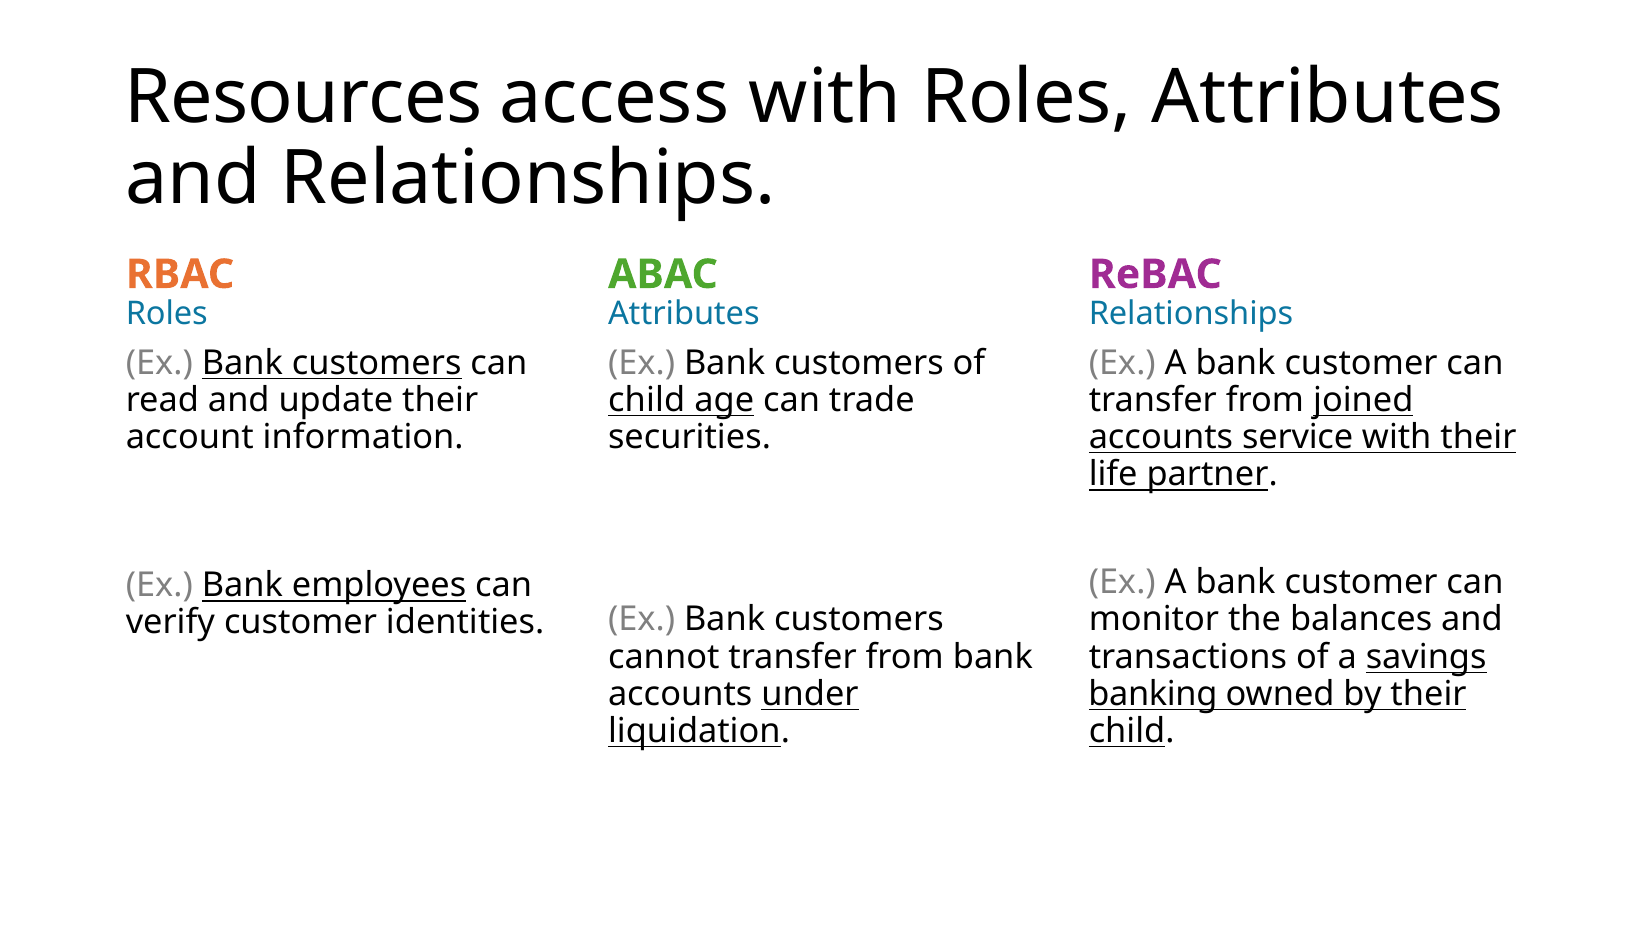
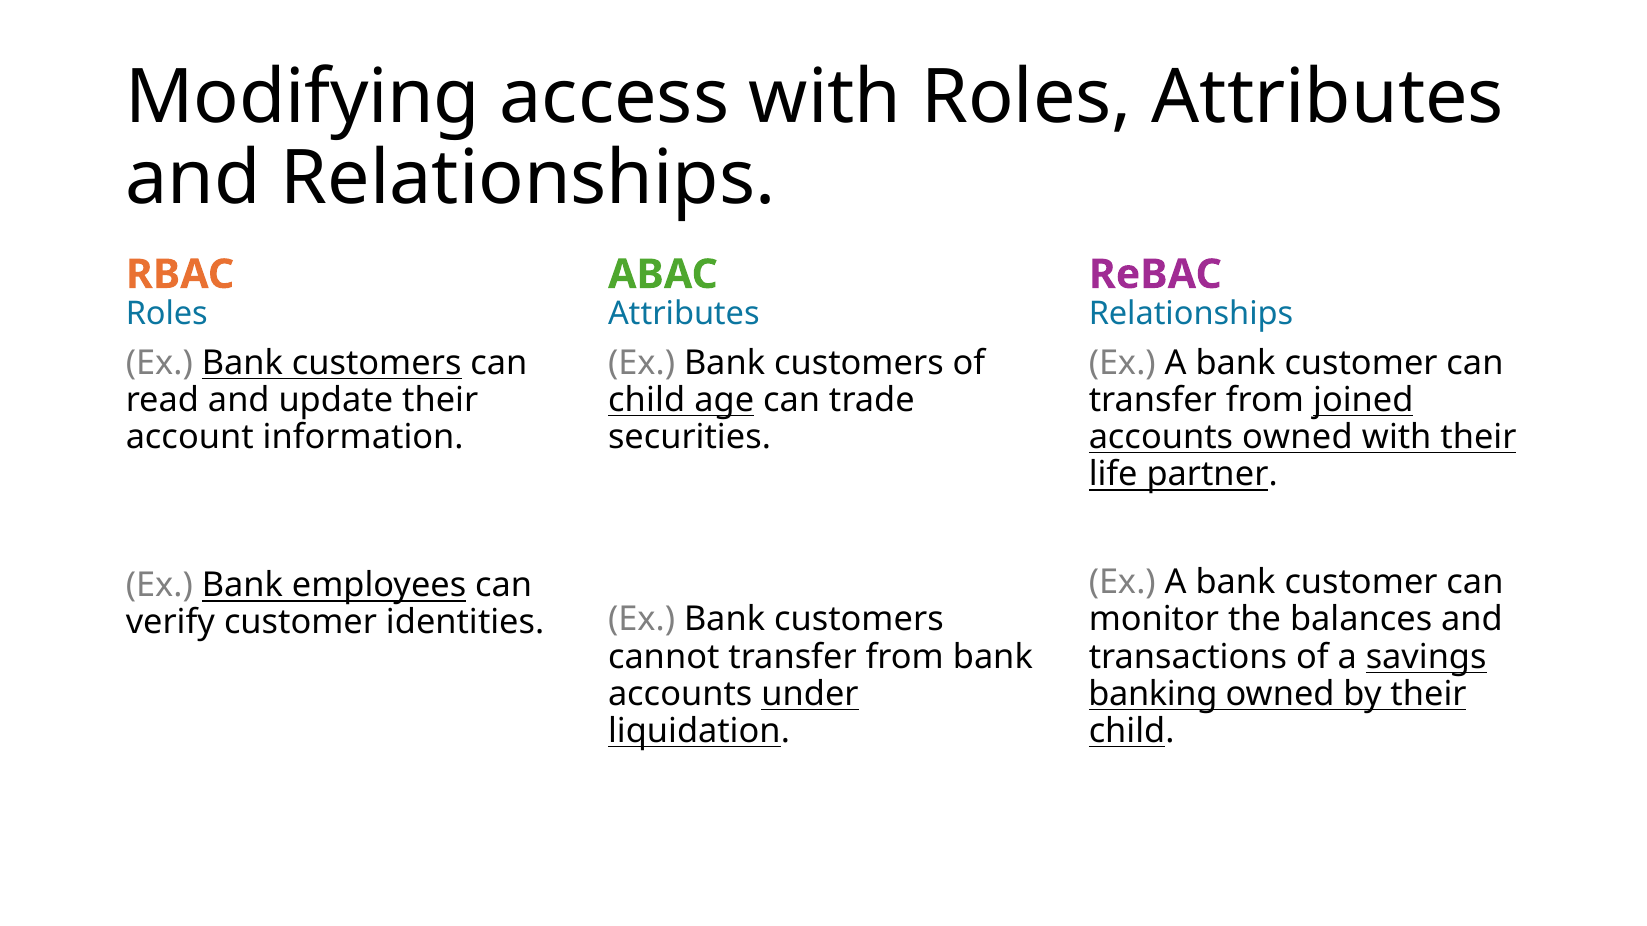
Resources: Resources -> Modifying (303, 98)
accounts service: service -> owned (1297, 437)
